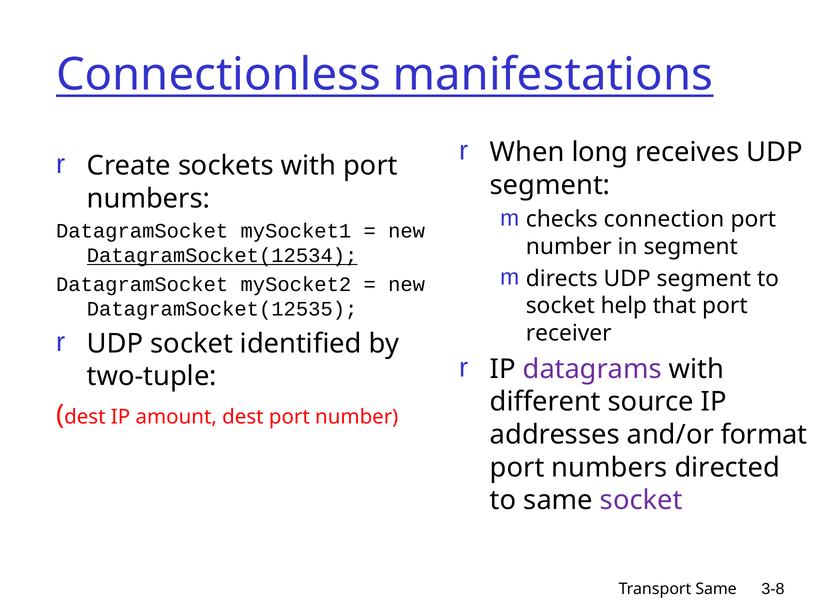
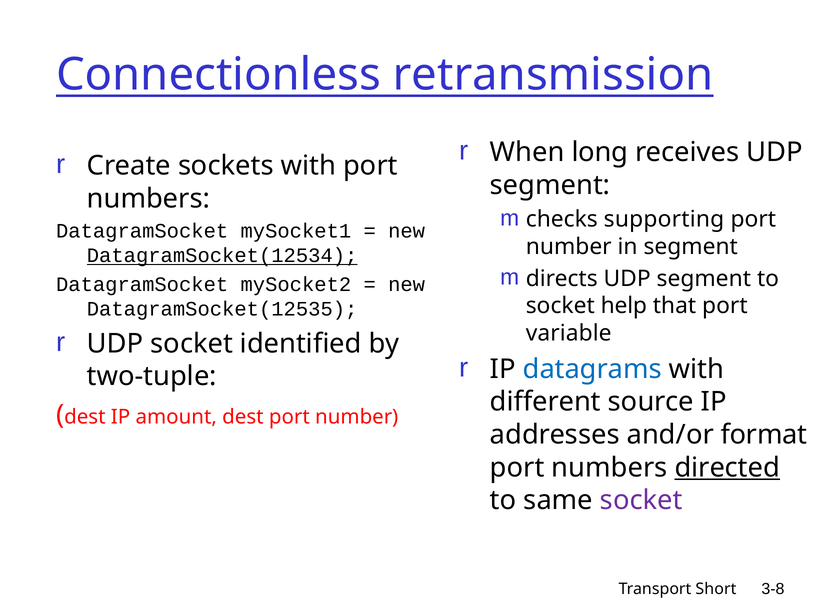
manifestations: manifestations -> retransmission (553, 75)
connection: connection -> supporting (664, 219)
receiver: receiver -> variable (569, 333)
datagrams colour: purple -> blue (592, 369)
directed underline: none -> present (727, 468)
Transport Same: Same -> Short (716, 589)
